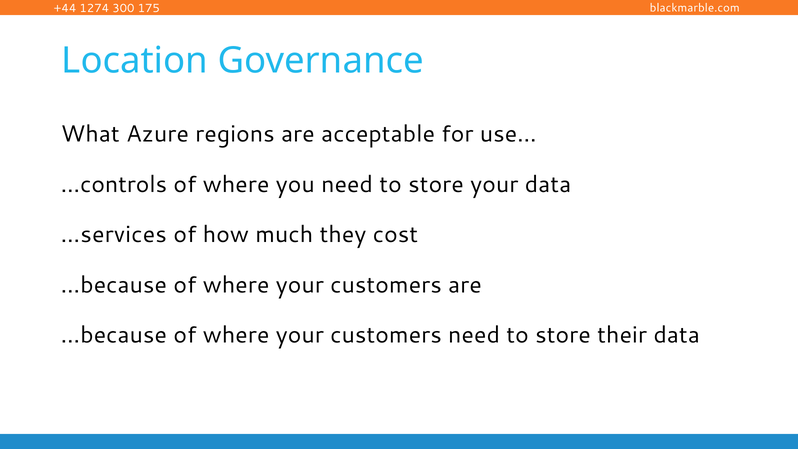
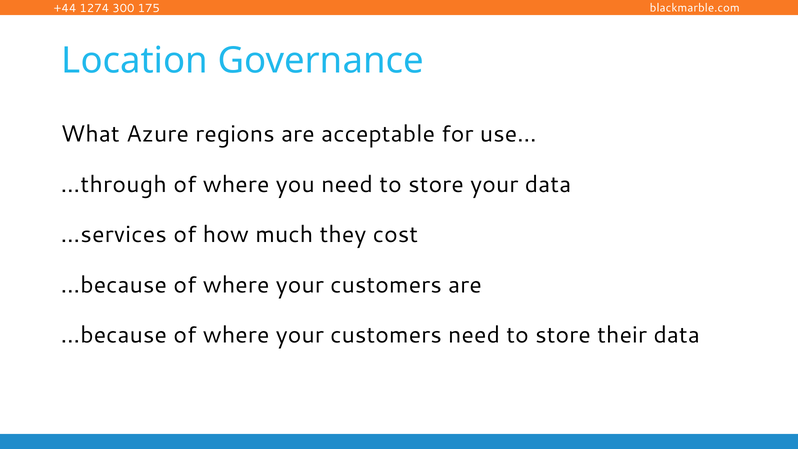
…controls: …controls -> …through (114, 184)
